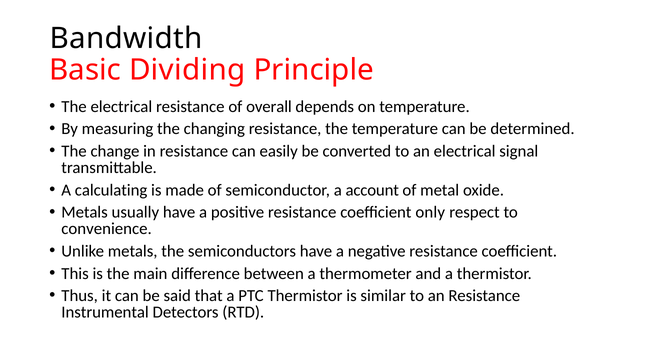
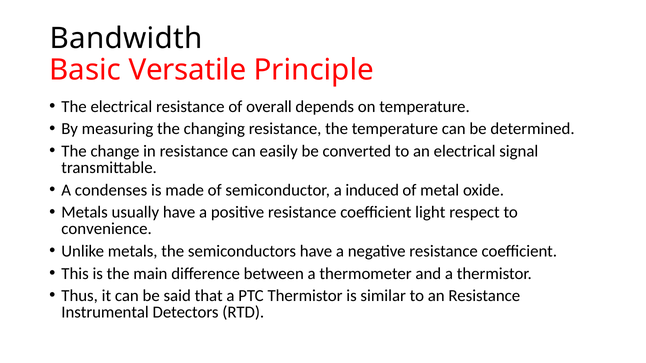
Dividing: Dividing -> Versatile (188, 70)
calculating: calculating -> condenses (111, 190)
account: account -> induced (372, 190)
only: only -> light (430, 213)
